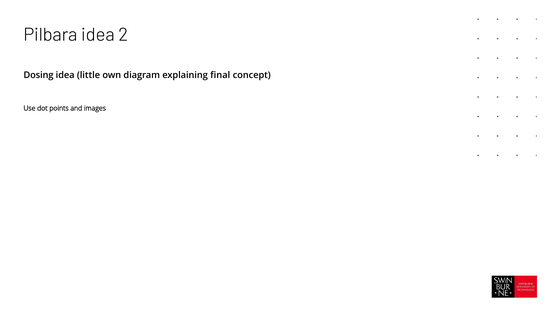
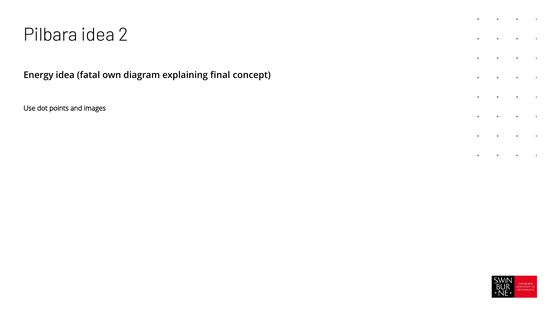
Dosing: Dosing -> Energy (38, 75)
little: little -> fatal (88, 75)
